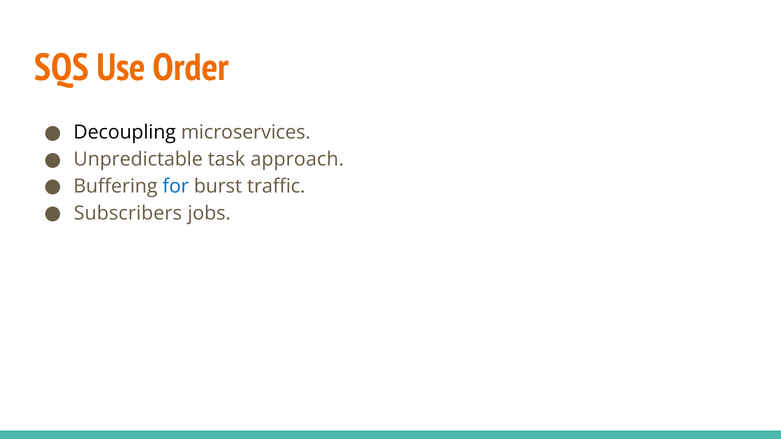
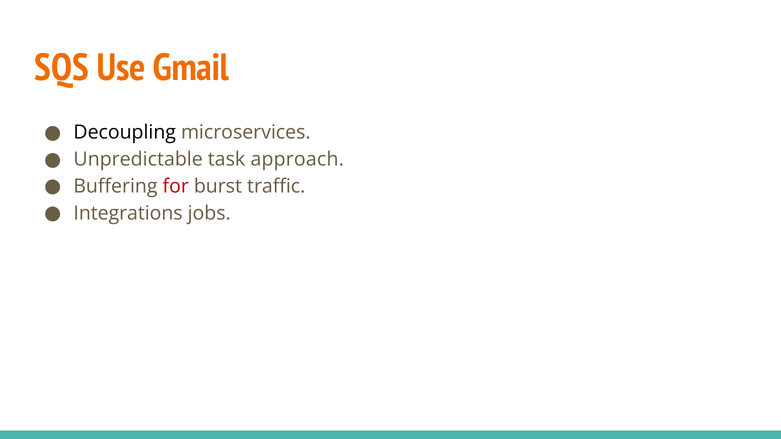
Order: Order -> Gmail (191, 68)
for colour: blue -> red (176, 186)
Subscribers: Subscribers -> Integrations (128, 213)
